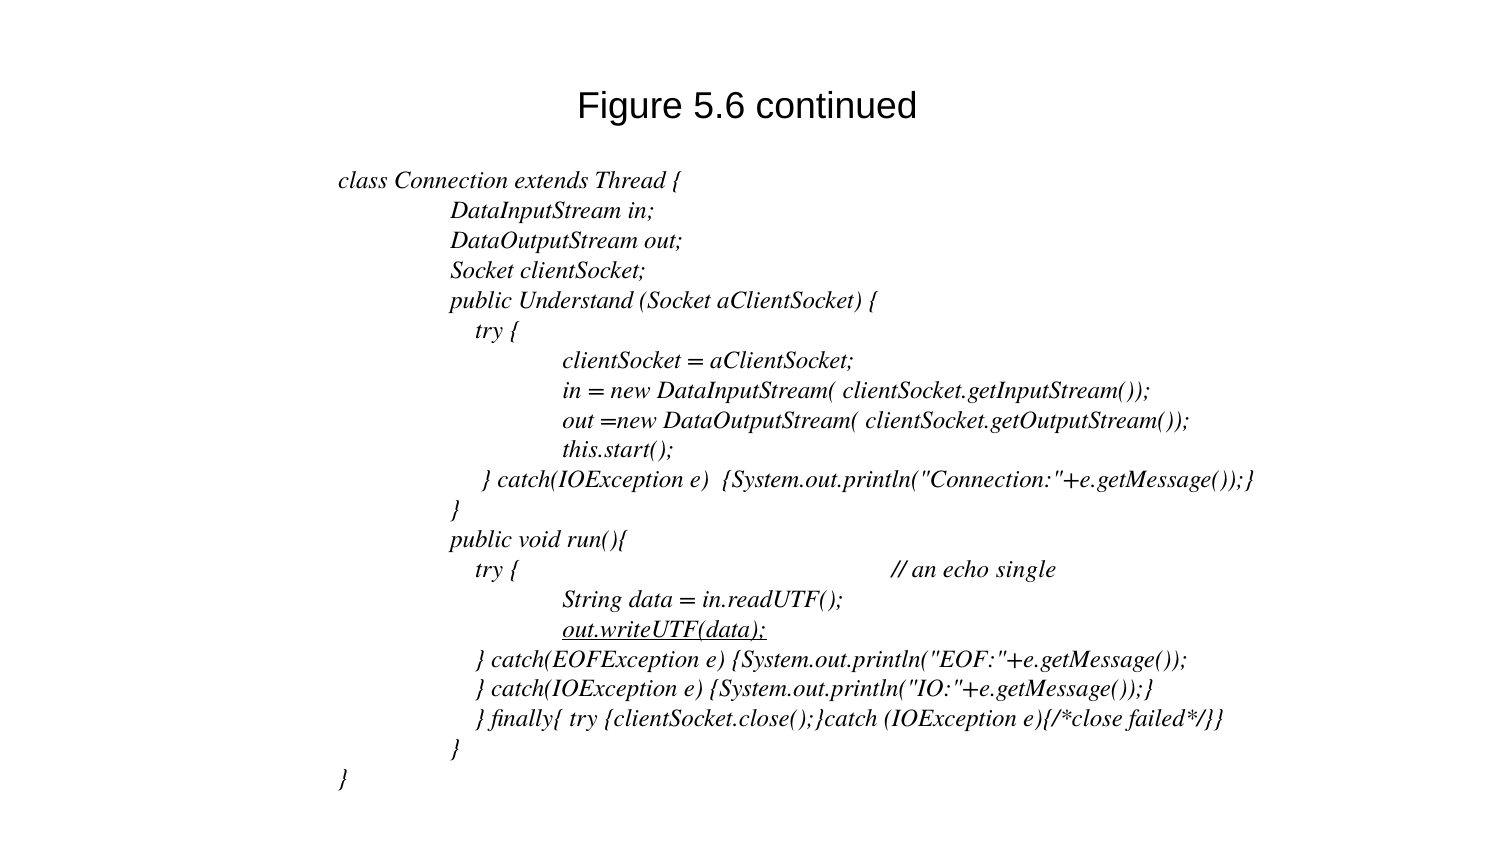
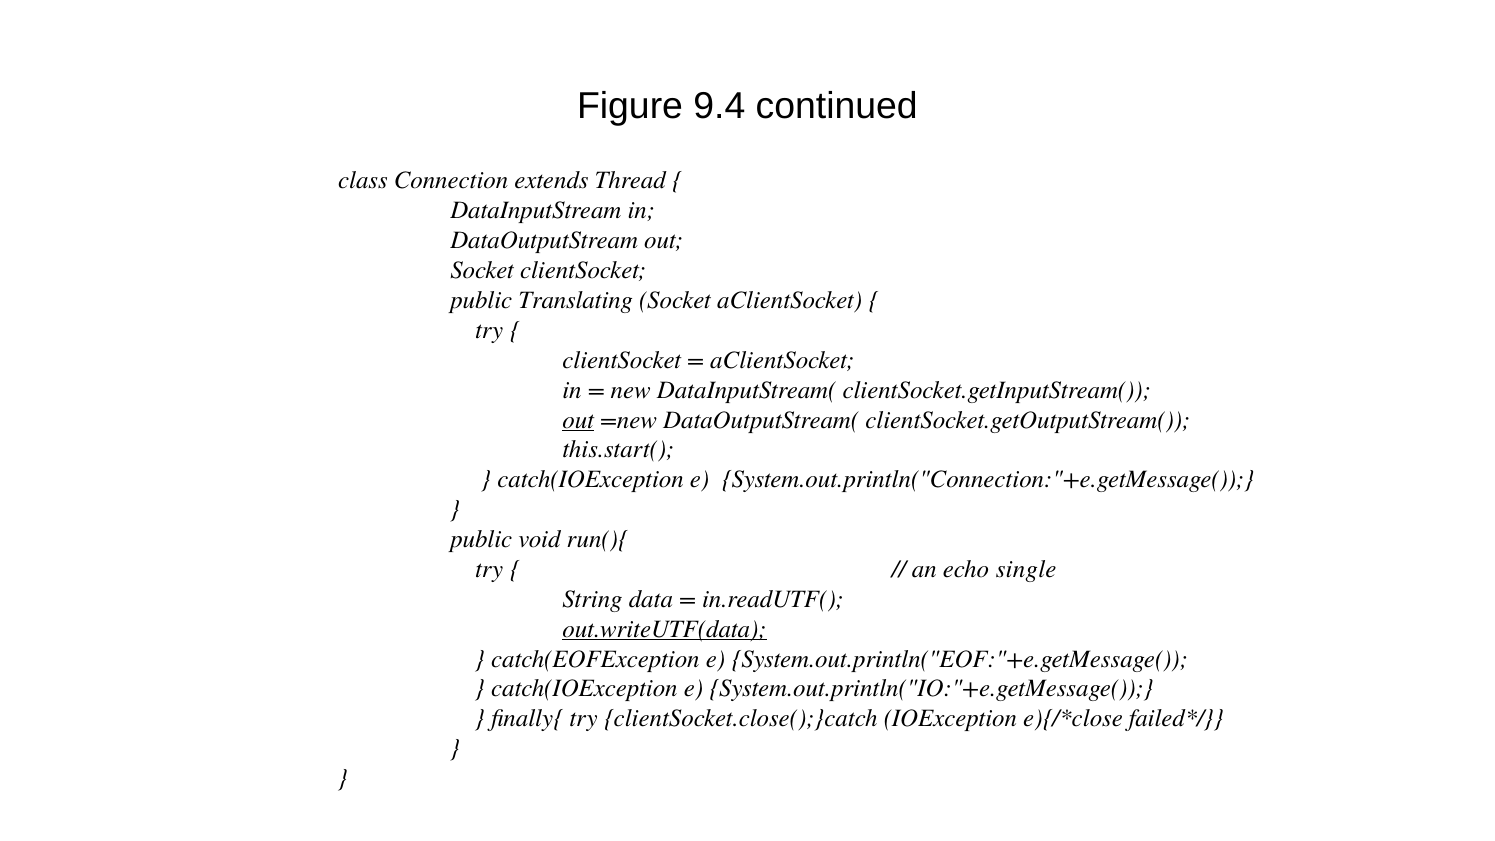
5.6: 5.6 -> 9.4 (719, 106)
Understand: Understand -> Translating (576, 300)
out underline: none -> present (578, 420)
